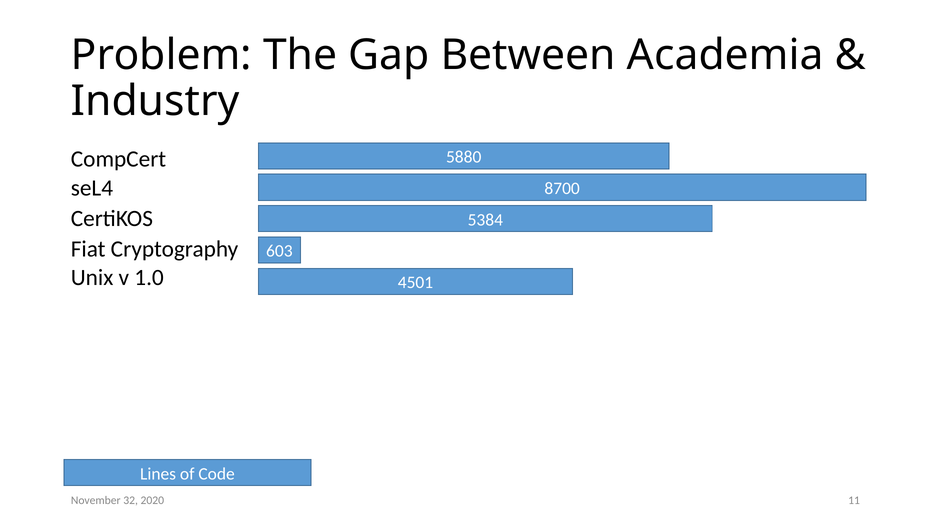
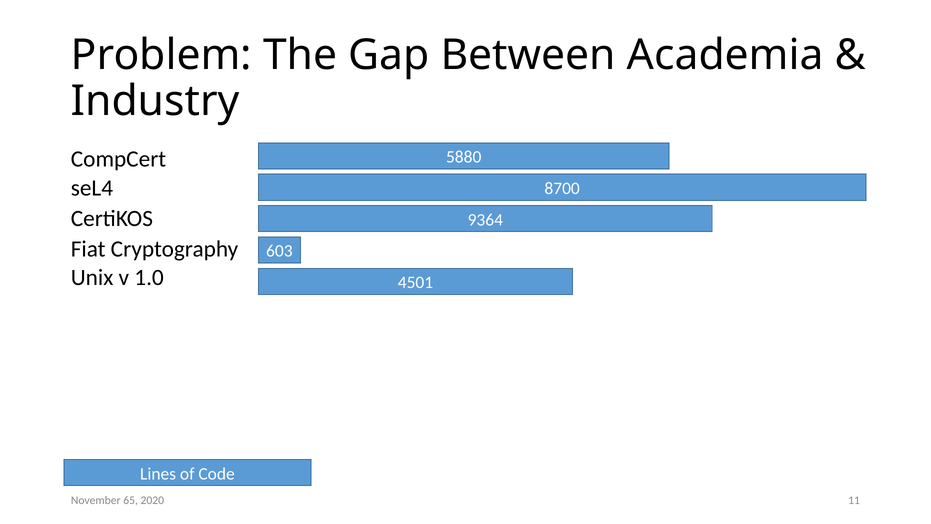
5384: 5384 -> 9364 (485, 220)
32: 32 -> 65 (131, 500)
